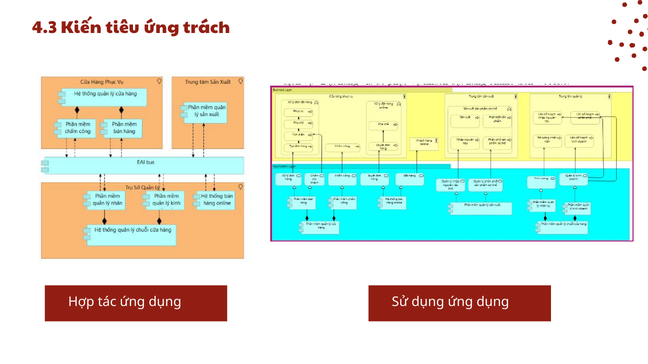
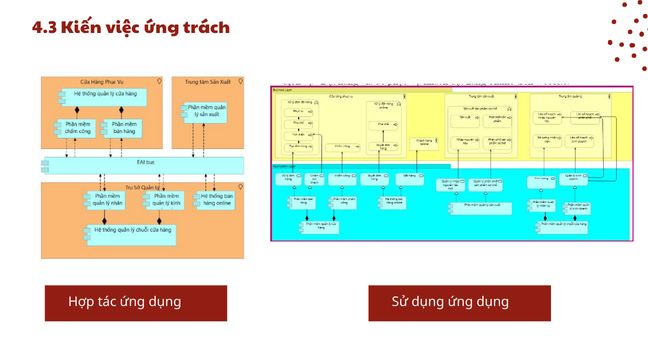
tiêu: tiêu -> việc (123, 28)
